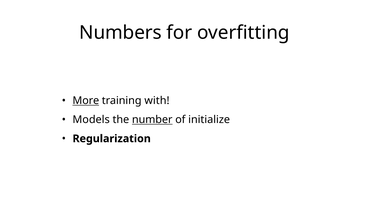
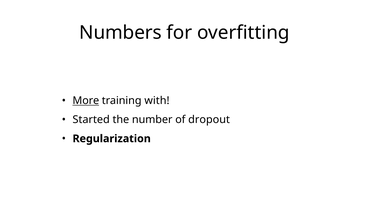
Models: Models -> Started (91, 120)
number underline: present -> none (152, 120)
initialize: initialize -> dropout (209, 120)
